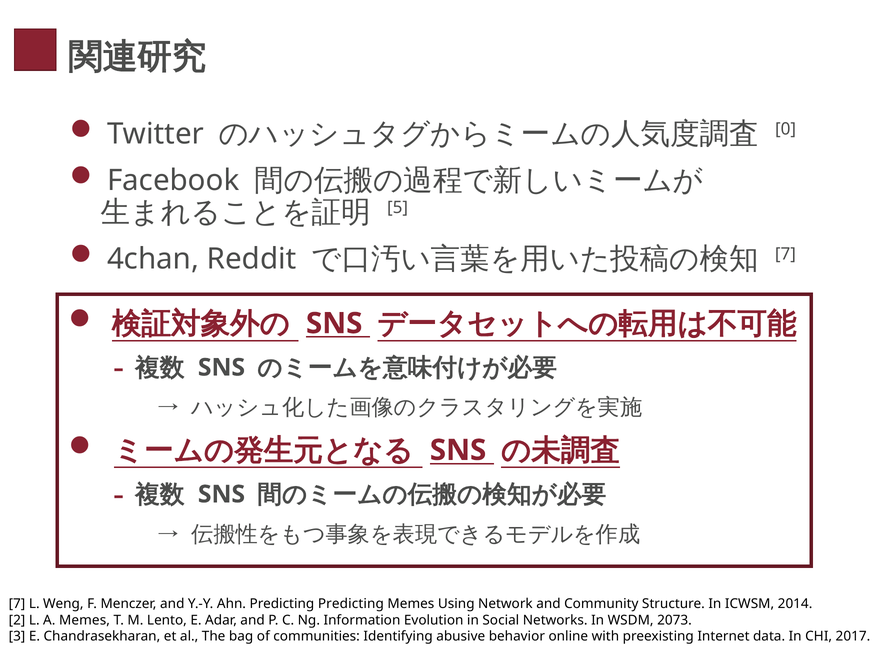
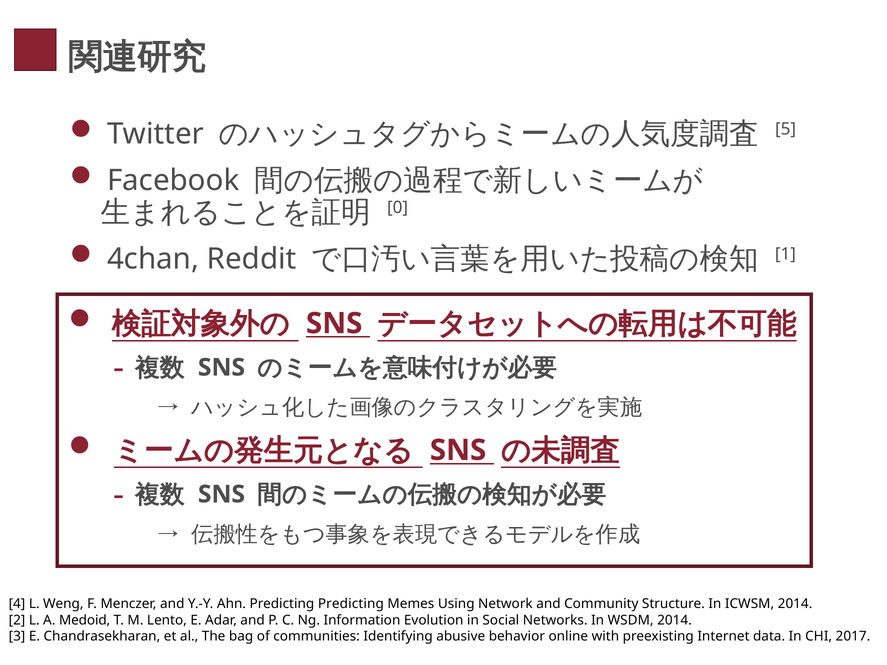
0: 0 -> 5 (786, 129)
5: 5 -> 0 (398, 208)
7: 7 -> 1 (785, 254)
7: 7 -> 4 (17, 604)
A Memes: Memes -> Medoid (85, 620)
WSDM 2073: 2073 -> 2014 (675, 620)
